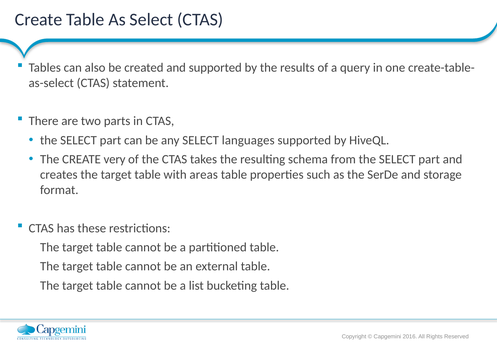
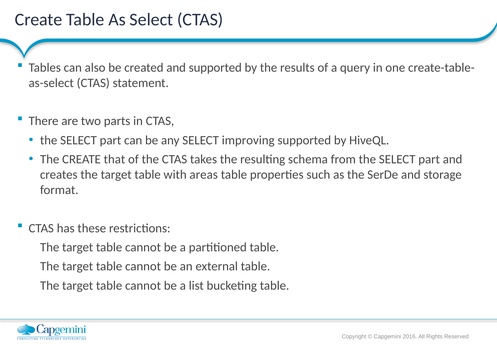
languages: languages -> improving (248, 140)
very: very -> that (114, 159)
